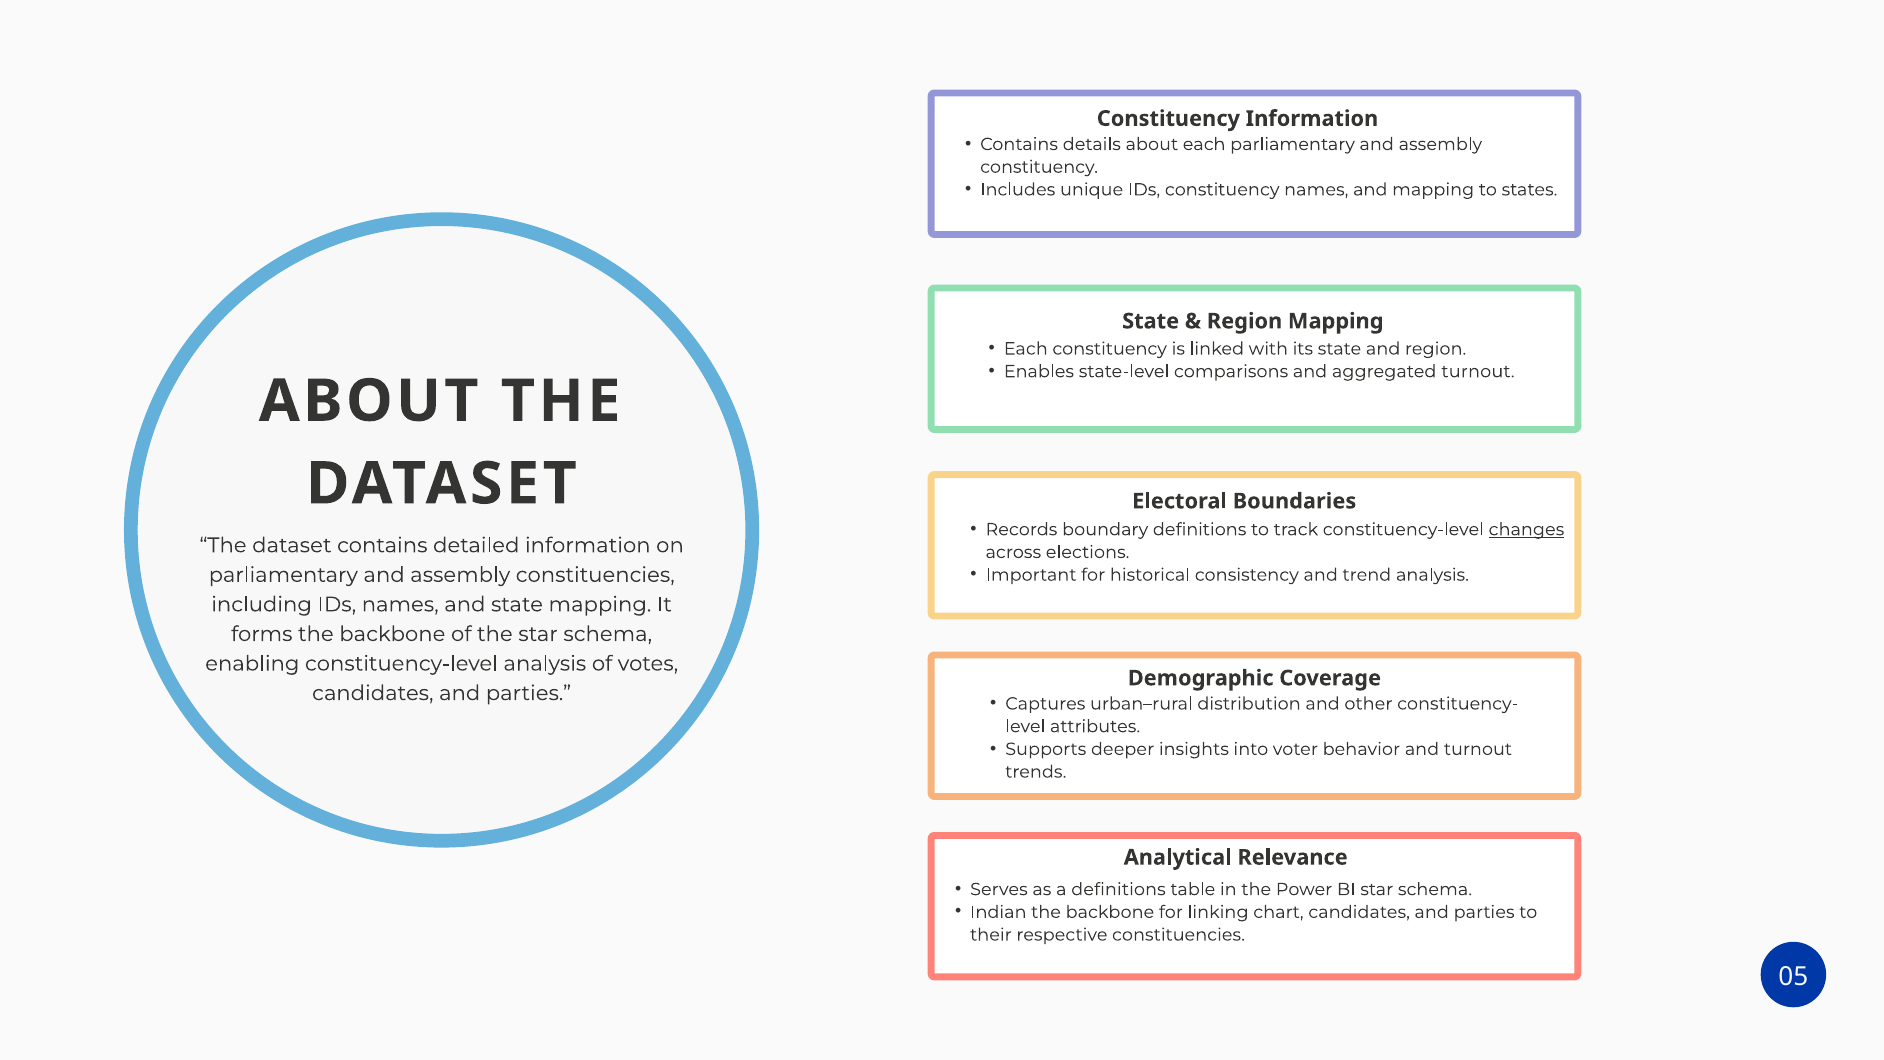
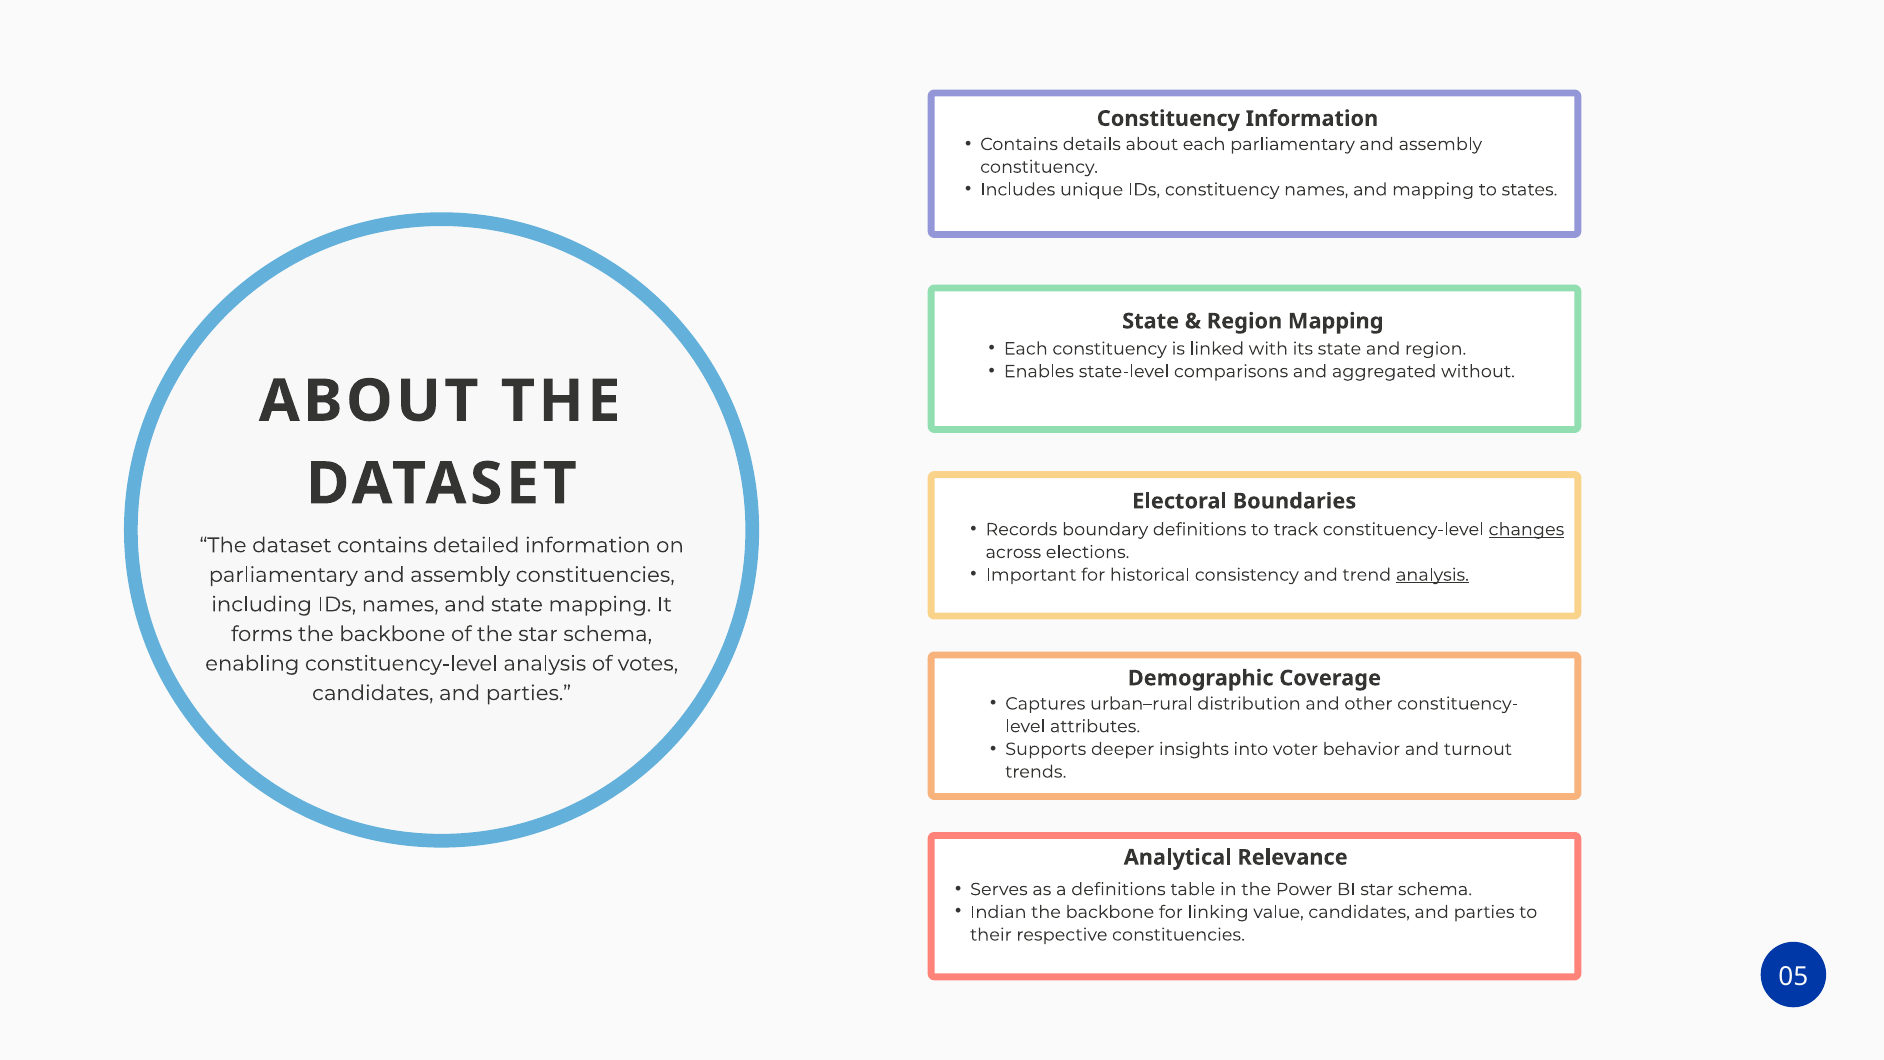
aggregated turnout: turnout -> without (1478, 371)
analysis underline: none -> present (1432, 575)
chart: chart -> value (1279, 912)
